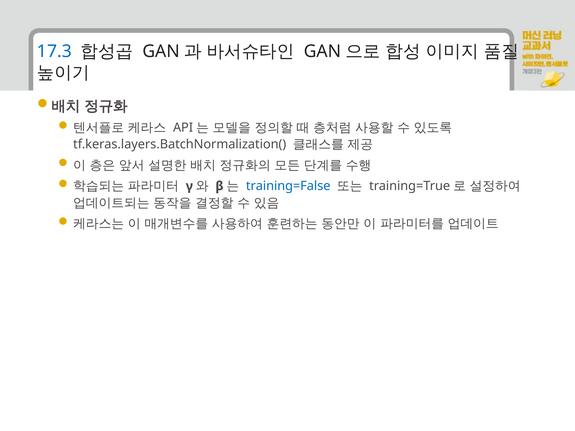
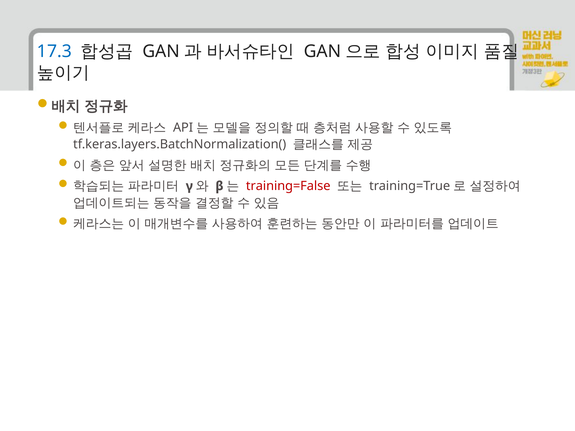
training=False colour: blue -> red (288, 186)
